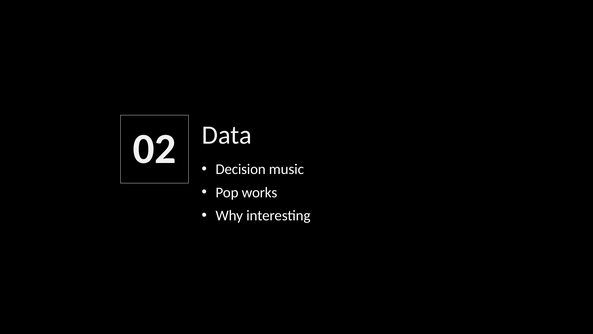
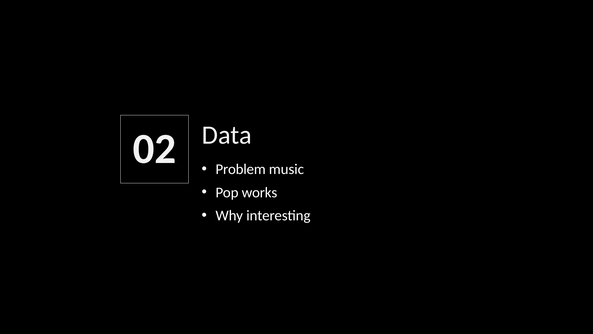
Decision: Decision -> Problem (241, 169)
